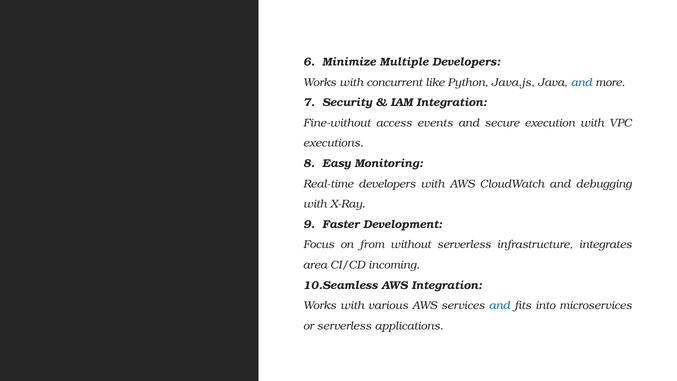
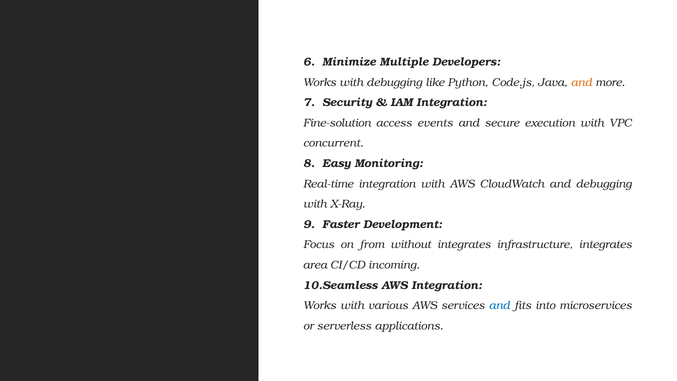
with concurrent: concurrent -> debugging (394, 82)
Java.js: Java.js -> Code.js (513, 82)
and colour: blue -> orange (582, 82)
Fine-without: Fine-without -> Fine-solution (337, 123)
executions: executions -> concurrent (333, 143)
Real-time developers: developers -> integration (387, 184)
without serverless: serverless -> integrates (464, 245)
